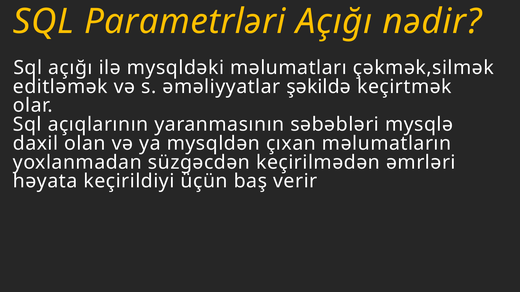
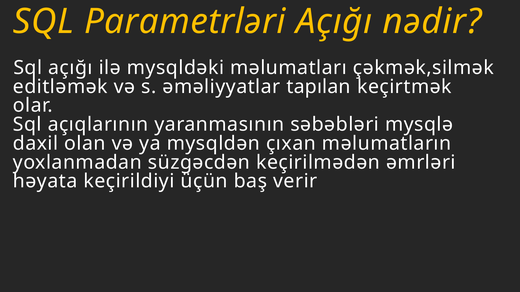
şəkildə: şəkildə -> tapılan (319, 87)
